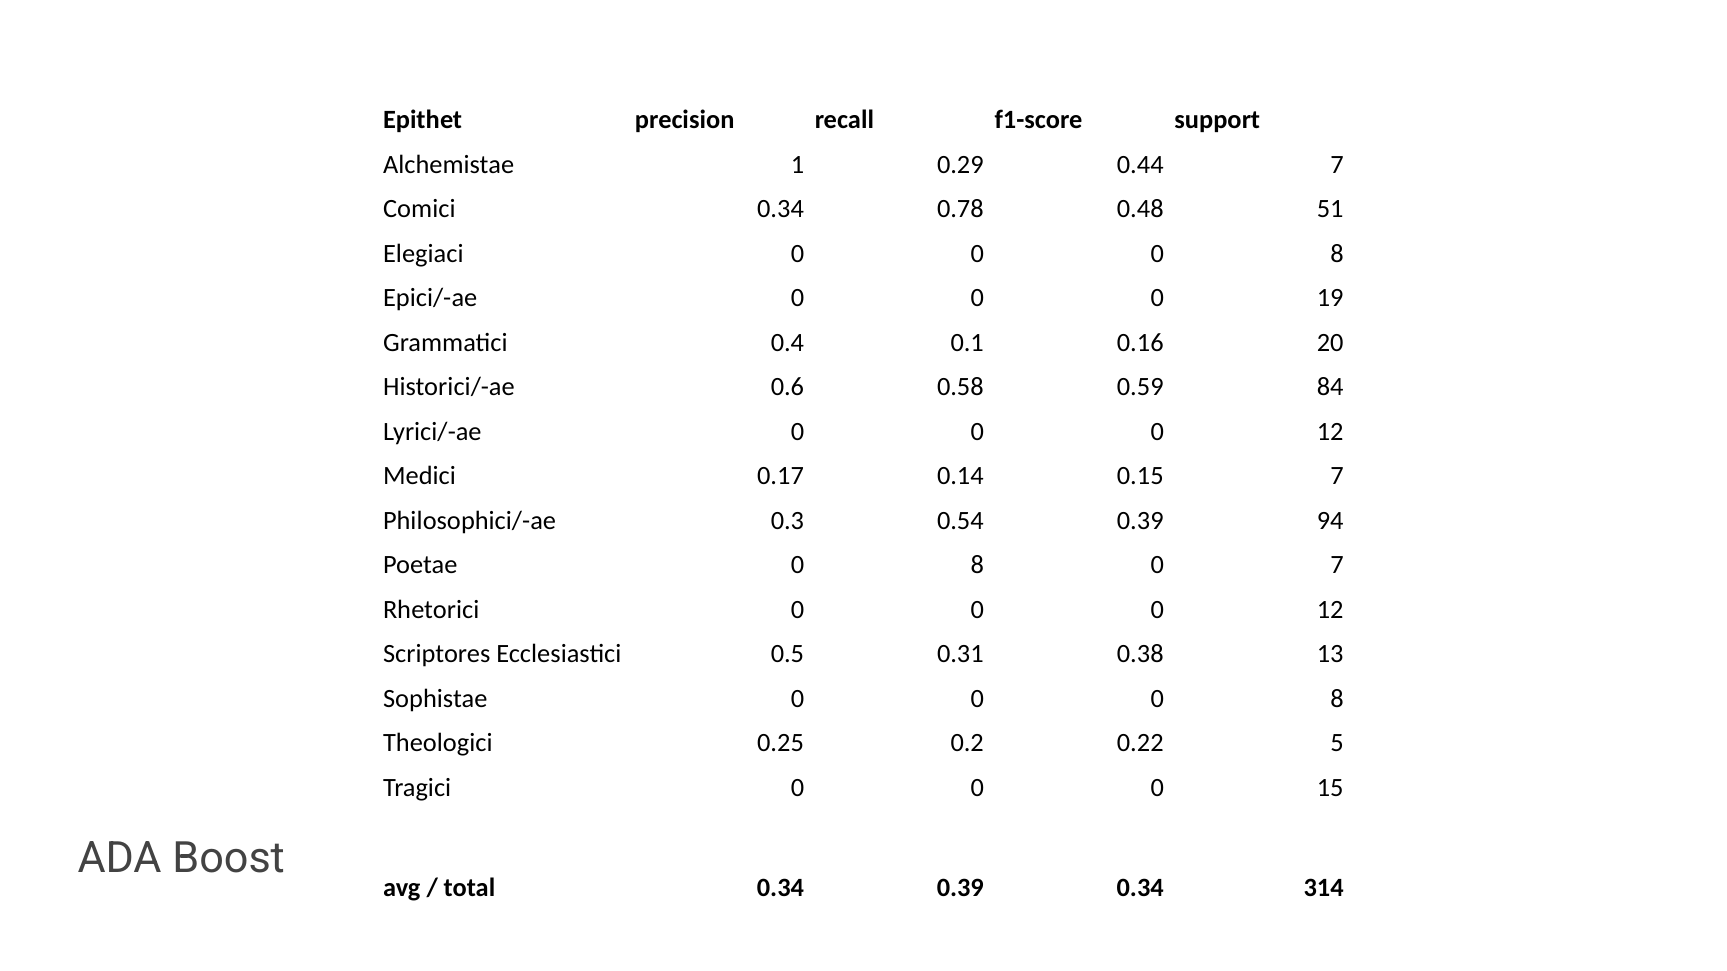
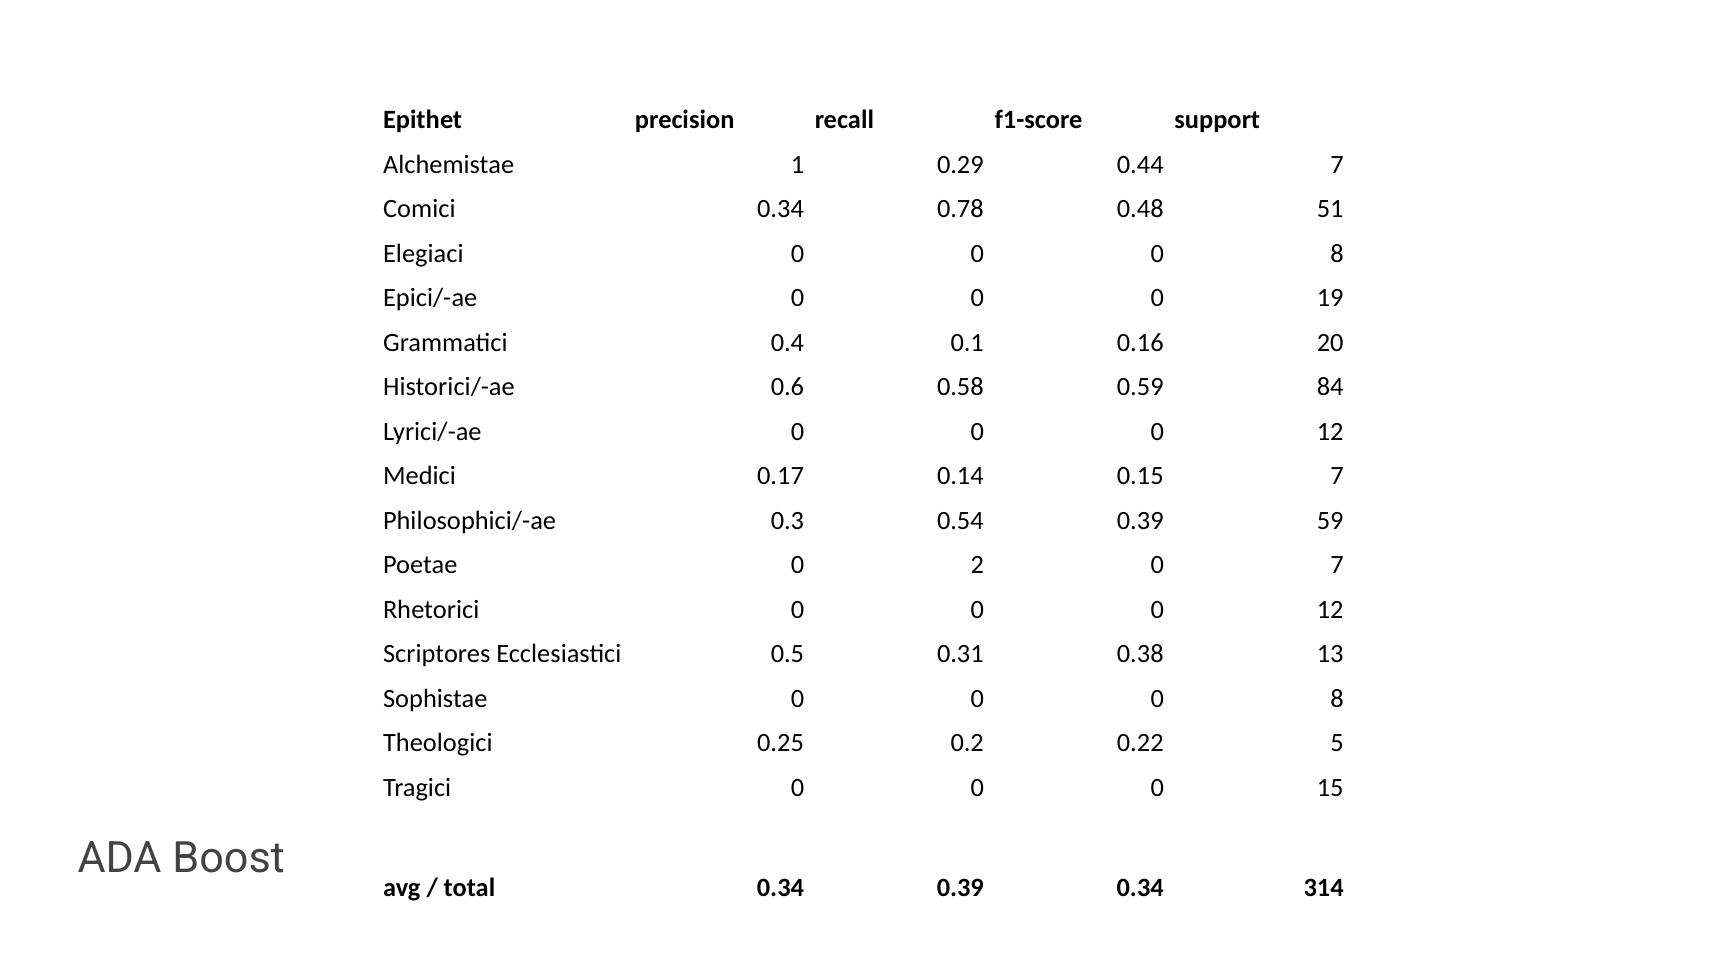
94: 94 -> 59 (1330, 521)
Poetae 0 8: 8 -> 2 (977, 565)
